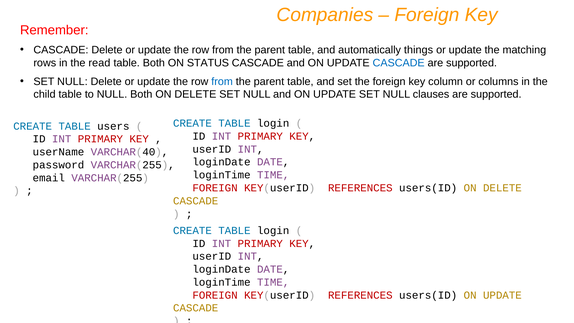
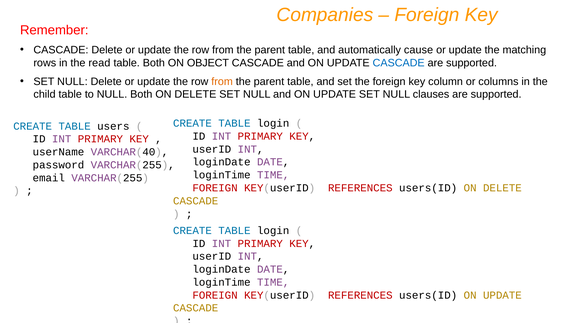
things: things -> cause (419, 50)
STATUS: STATUS -> OBJECT (208, 63)
from colour: blue -> orange (222, 81)
